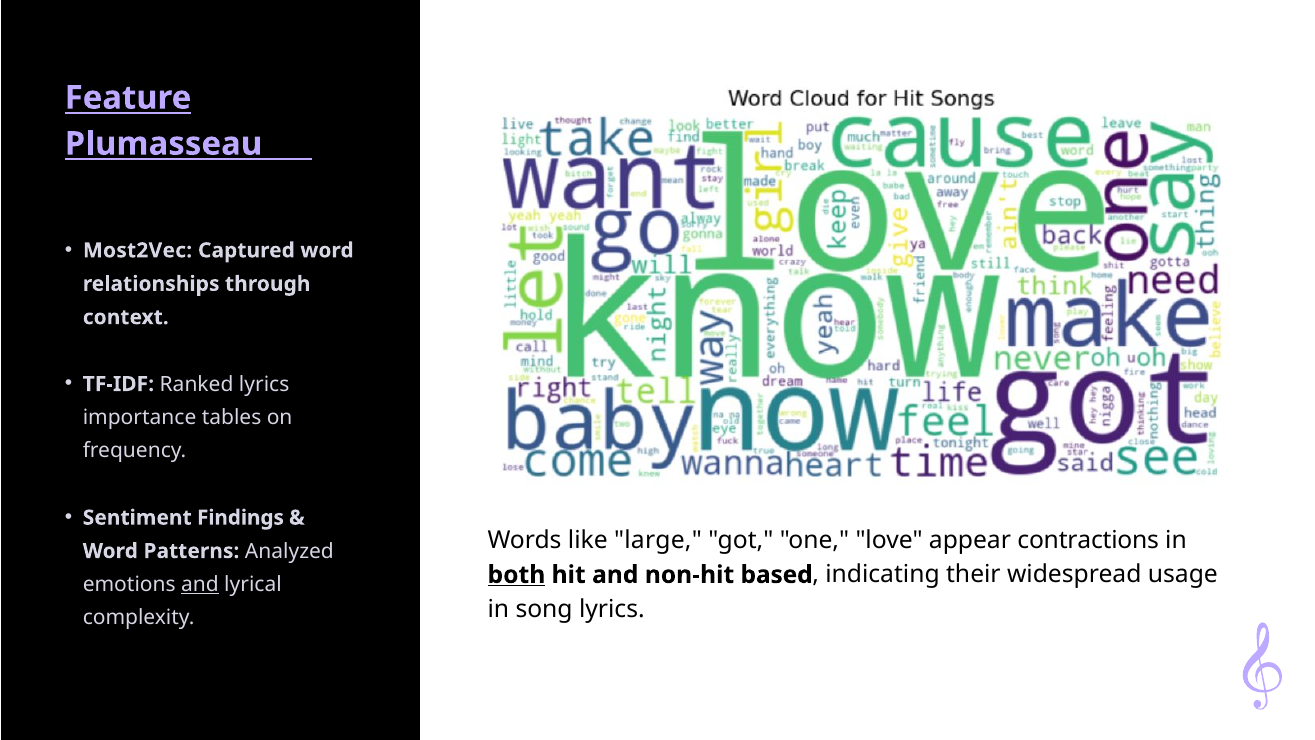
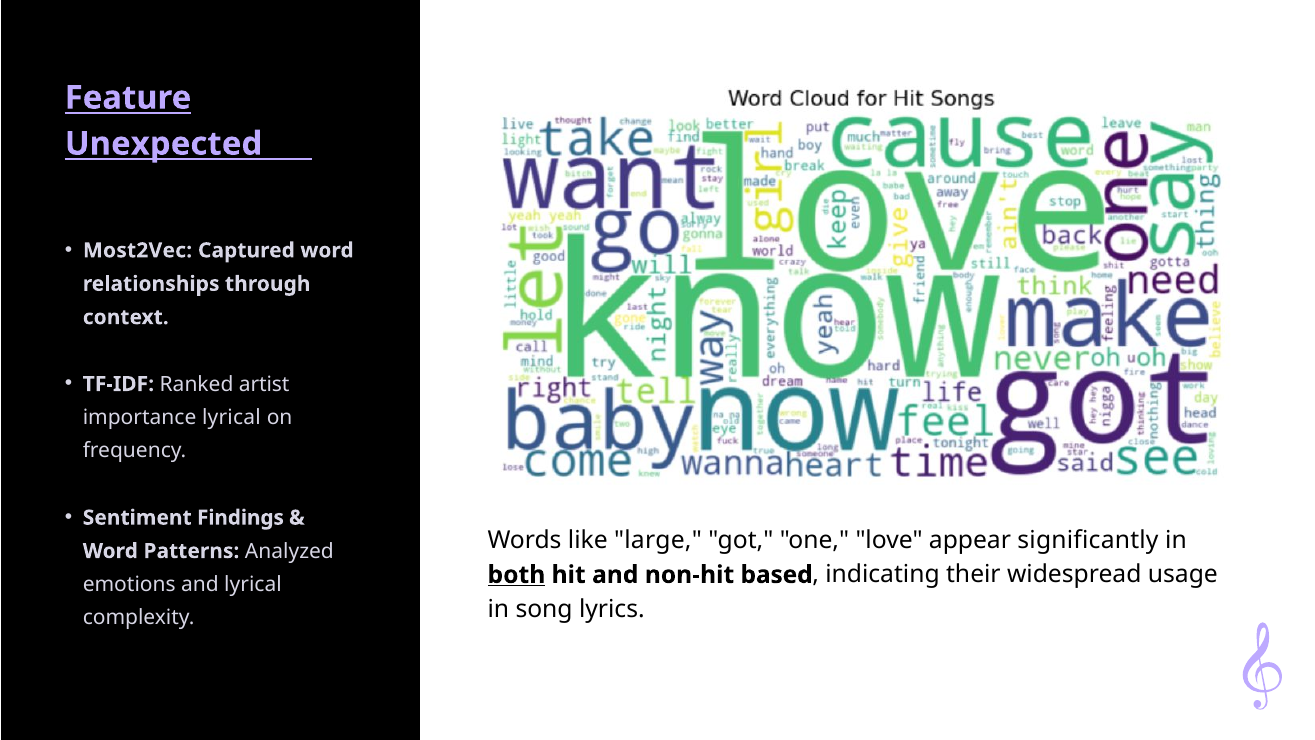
Plumasseau: Plumasseau -> Unexpected (163, 144)
Ranked lyrics: lyrics -> artist (264, 384)
importance tables: tables -> lyrical (231, 417)
contractions: contractions -> significantly (1088, 540)
and underline: present -> none (200, 584)
